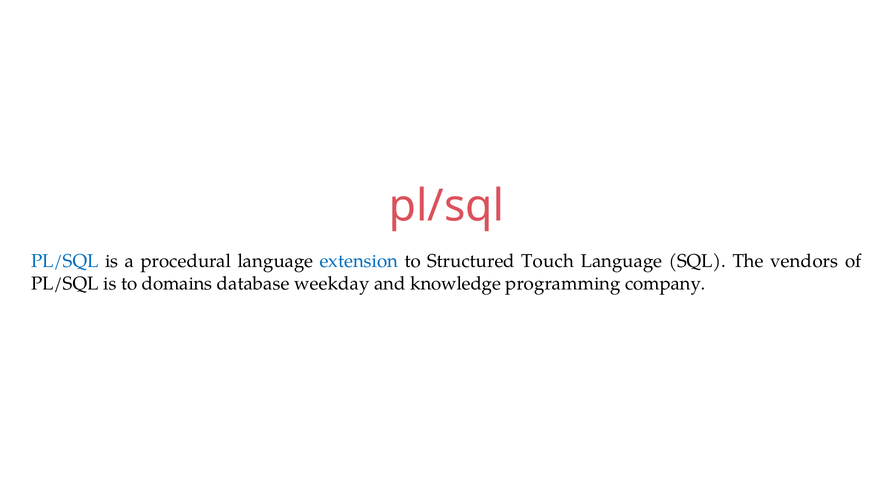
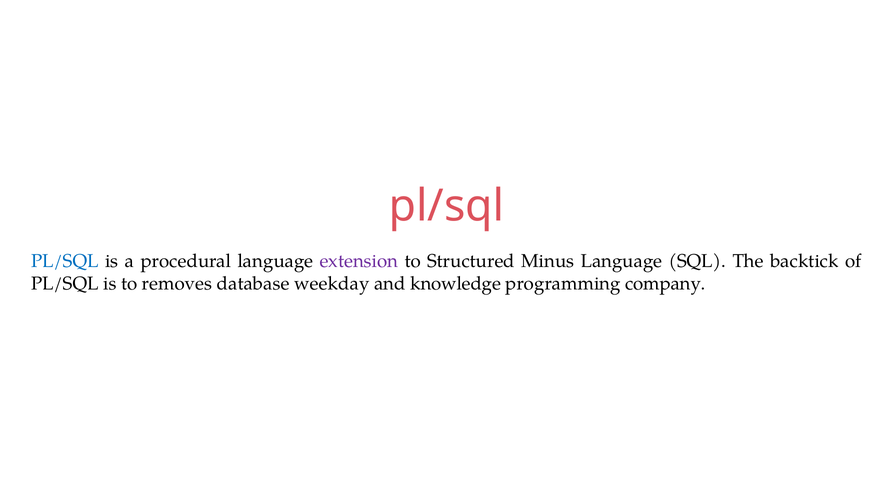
extension colour: blue -> purple (359, 261)
Touch: Touch -> Minus (548, 261)
vendors: vendors -> backtick (804, 261)
domains: domains -> removes (177, 284)
